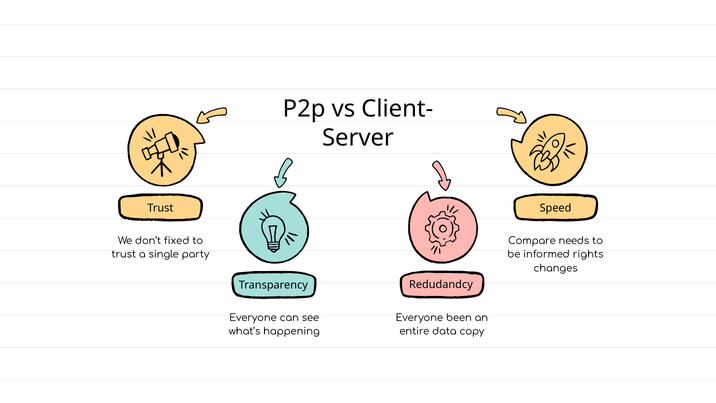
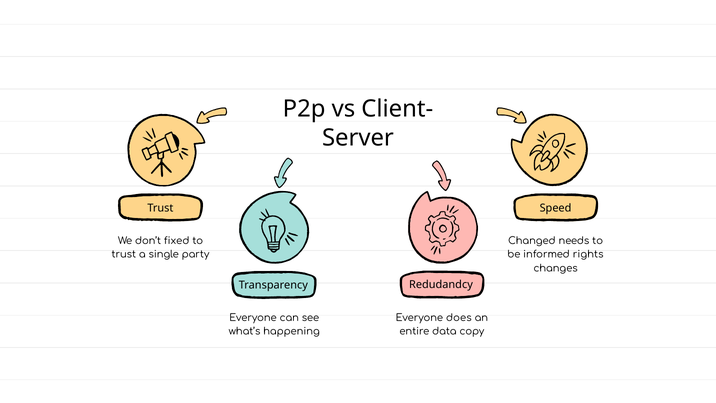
Compare: Compare -> Changed (532, 241)
been: been -> does (459, 318)
